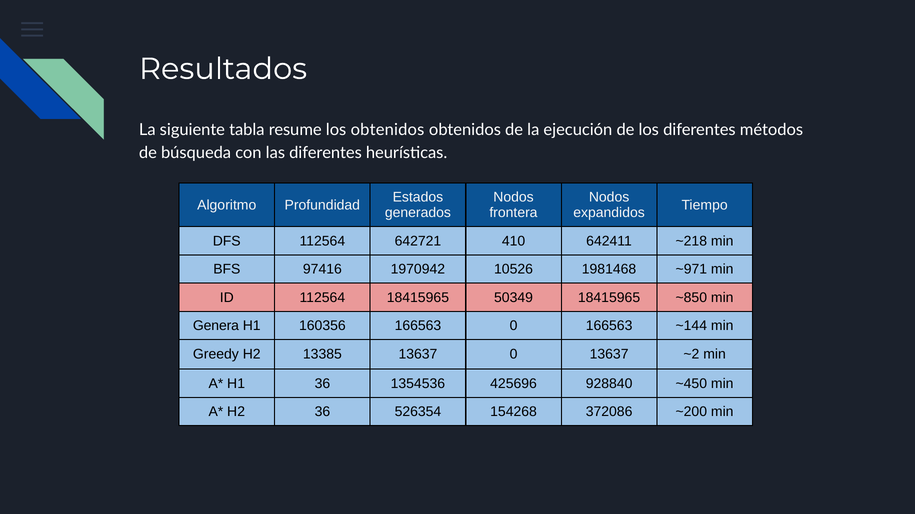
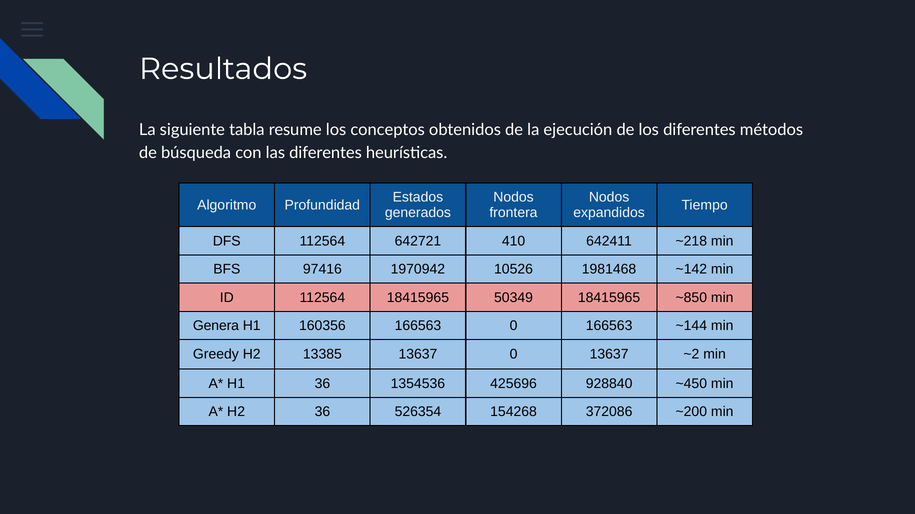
los obtenidos: obtenidos -> conceptos (388, 130)
~971: ~971 -> ~142 (691, 270)
